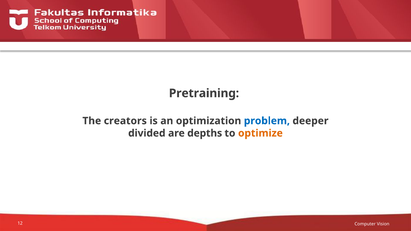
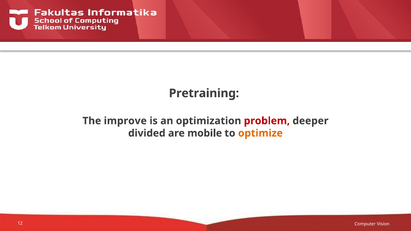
creators: creators -> improve (125, 121)
problem colour: blue -> red (267, 121)
depths: depths -> mobile (205, 133)
